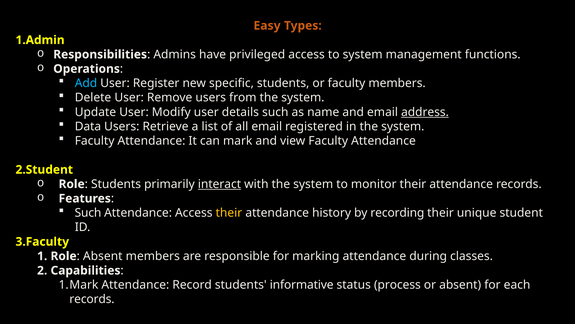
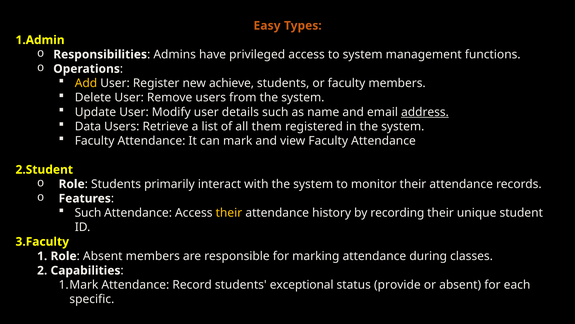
Add colour: light blue -> yellow (86, 83)
specific: specific -> achieve (231, 83)
all email: email -> them (267, 126)
interact underline: present -> none (219, 184)
informative: informative -> exceptional (302, 284)
process: process -> provide (397, 284)
records: records -> specific (92, 299)
